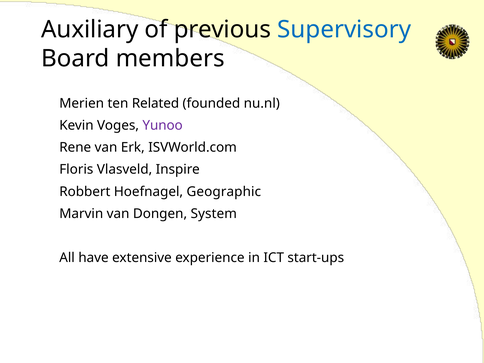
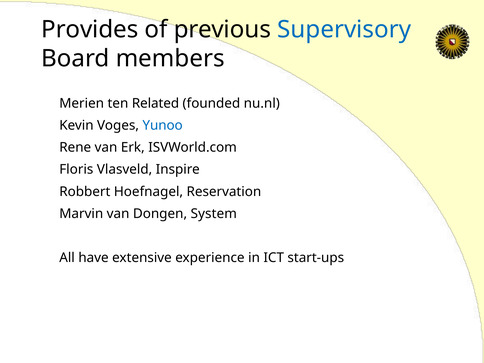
Auxiliary: Auxiliary -> Provides (90, 30)
Yunoo colour: purple -> blue (163, 125)
Geographic: Geographic -> Reservation (224, 192)
